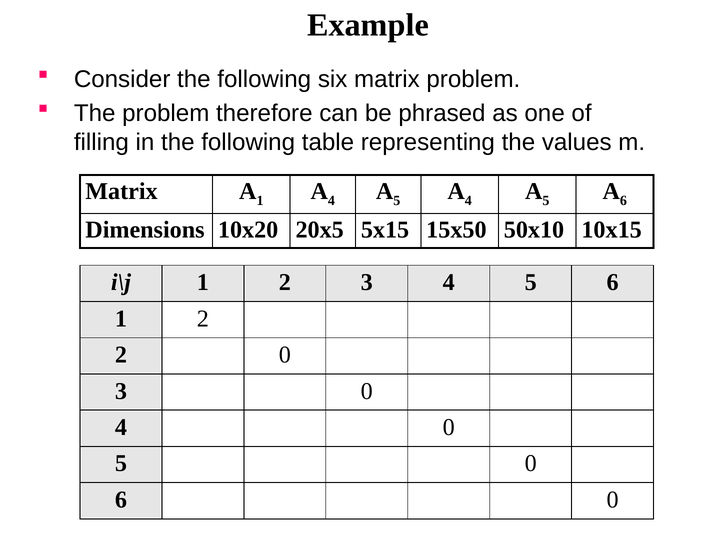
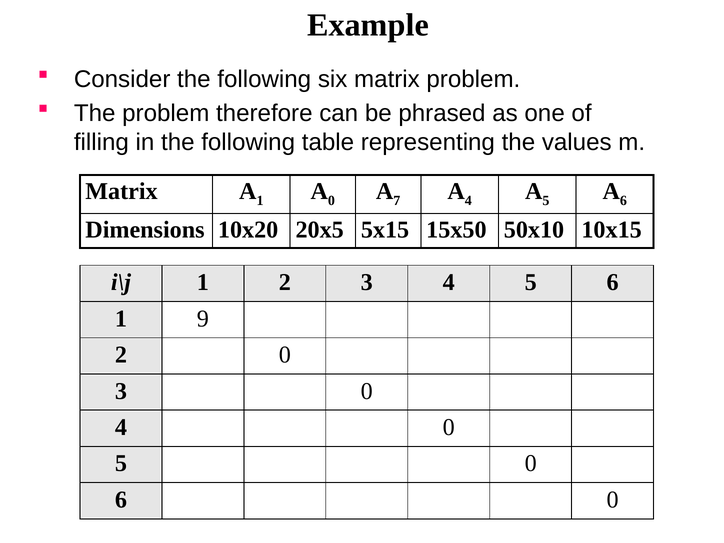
4: 4 -> 0 (331, 201)
5: 5 -> 7 (397, 201)
2: 2 -> 9 (203, 319)
